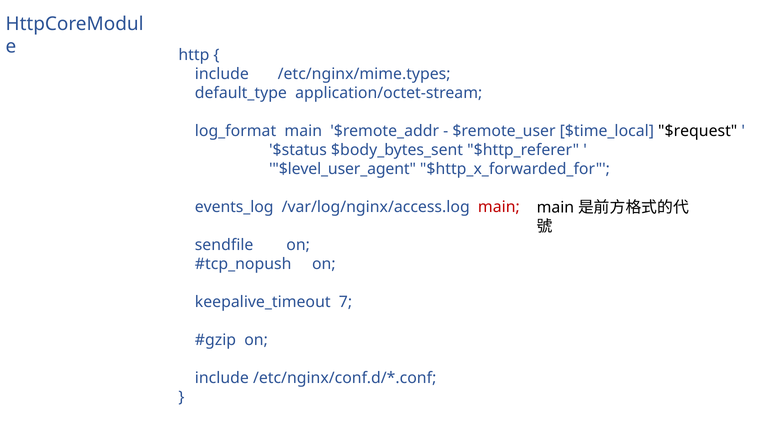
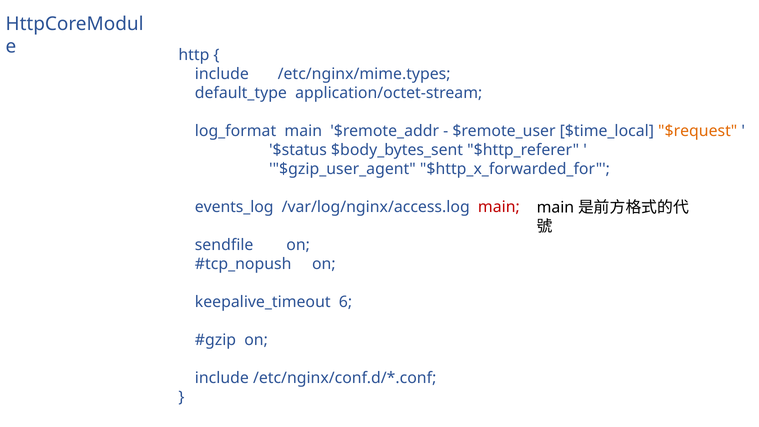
$request colour: black -> orange (698, 131)
$level_user_agent: $level_user_agent -> $gzip_user_agent (342, 169)
7: 7 -> 6 (346, 302)
